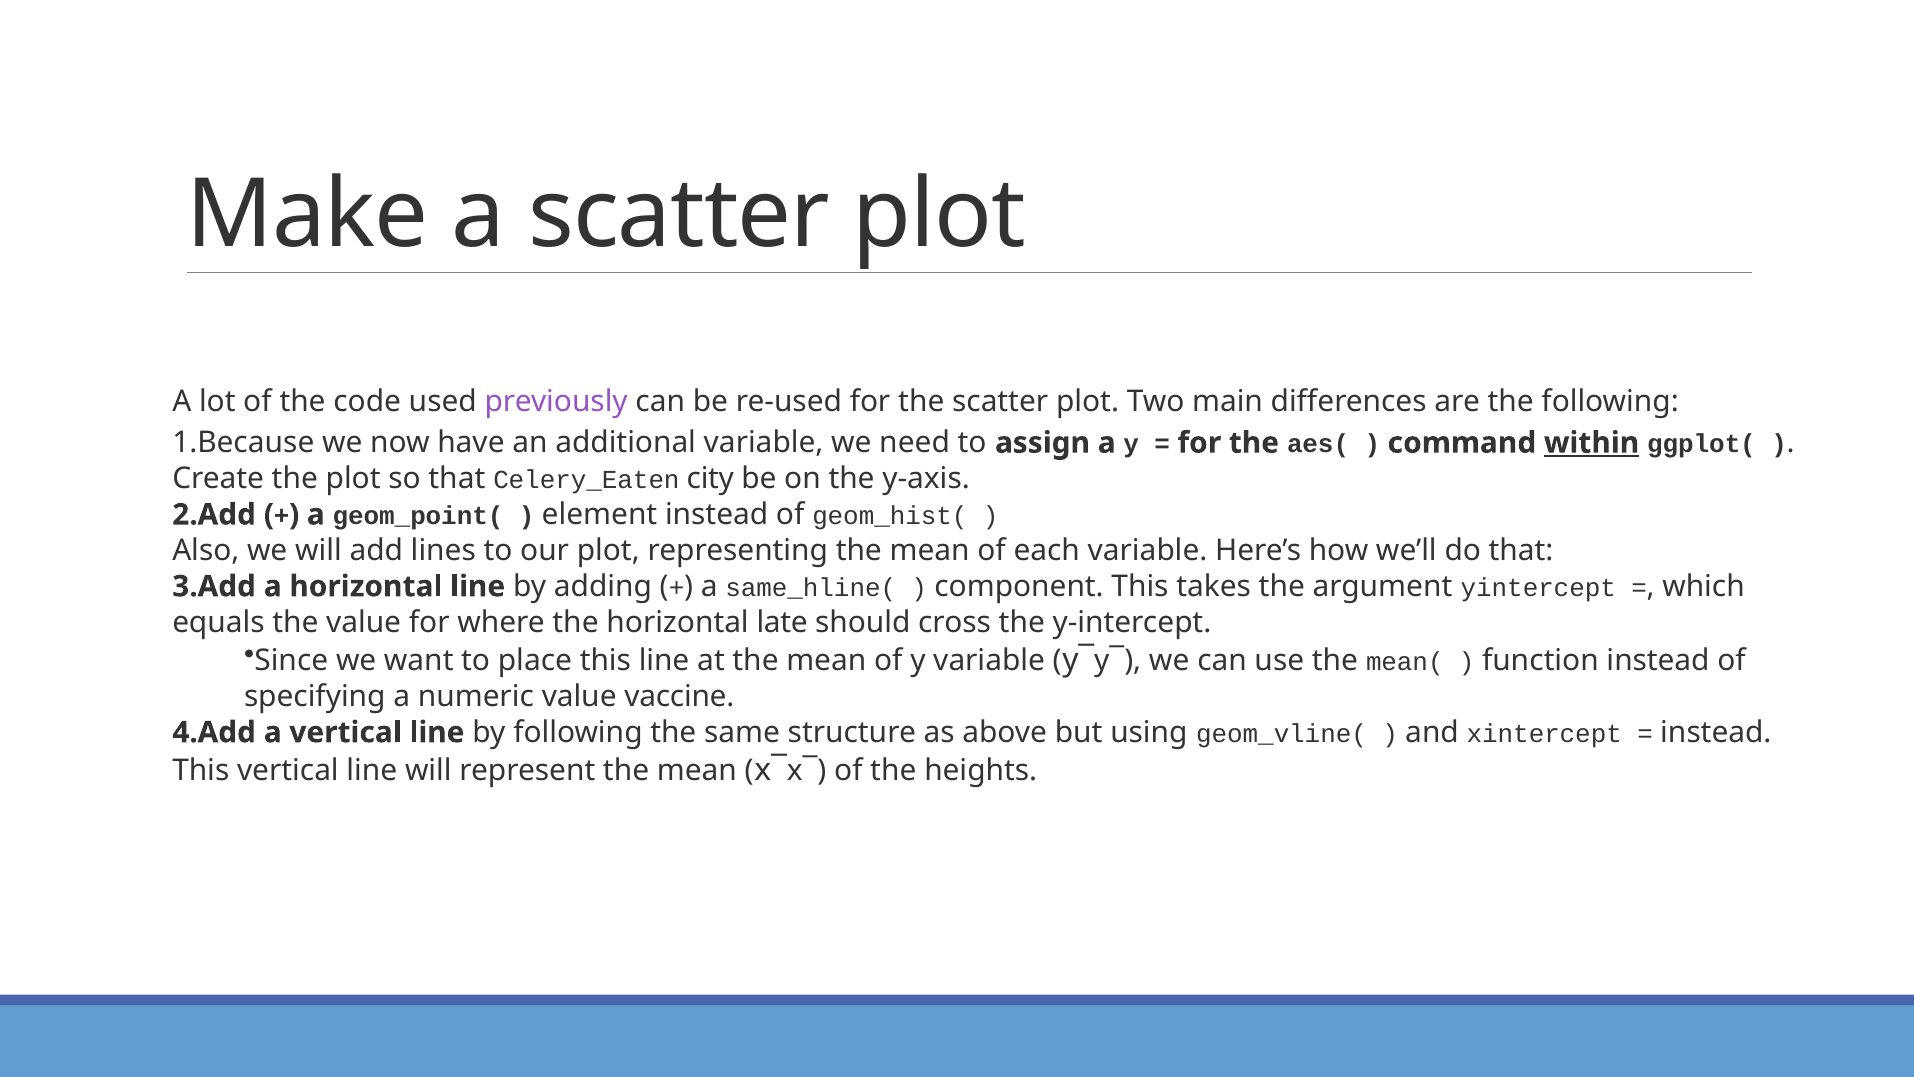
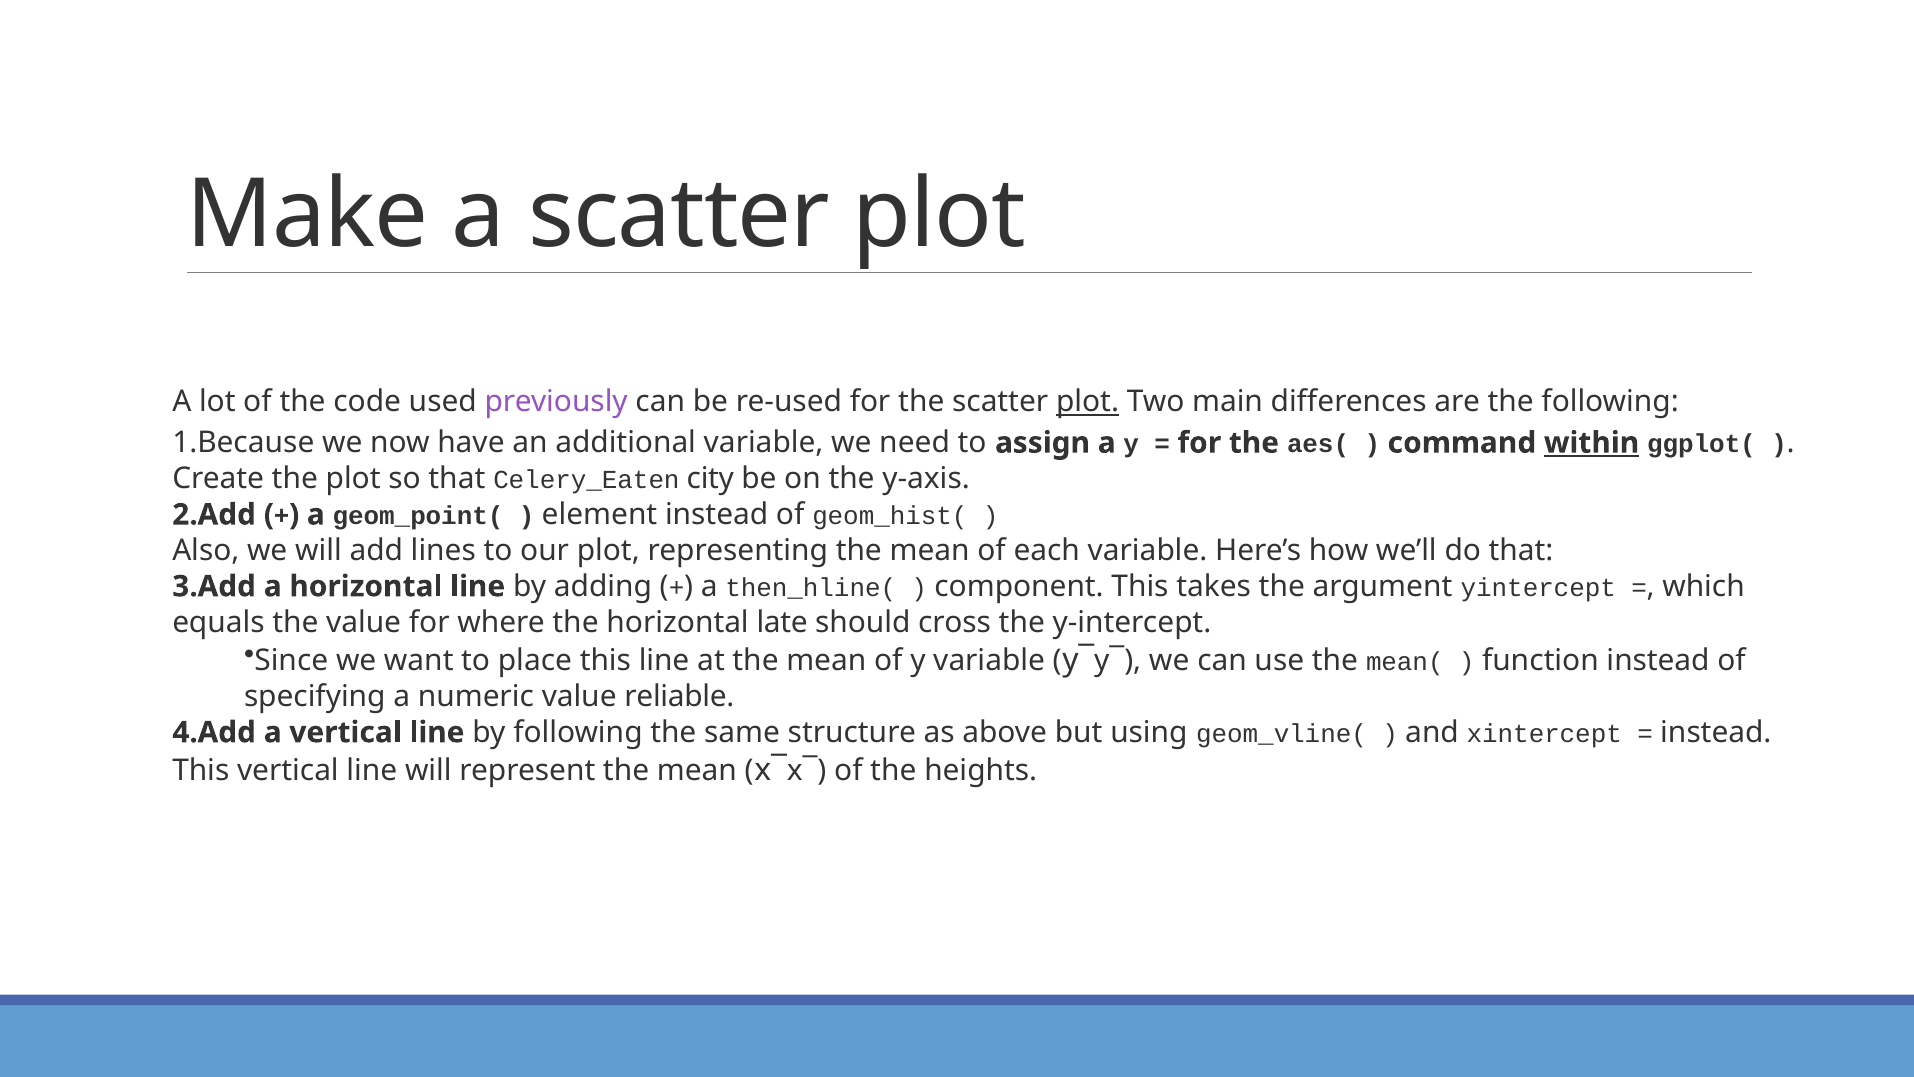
plot underline: none -> present (1088, 402)
same_hline(: same_hline( -> then_hline( (811, 588)
vaccine: vaccine -> reliable (679, 696)
